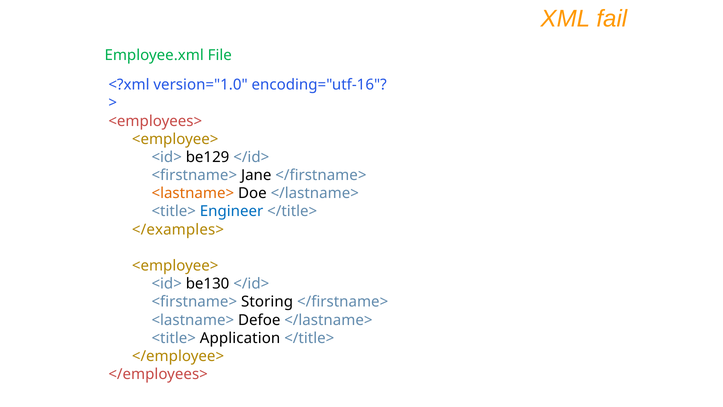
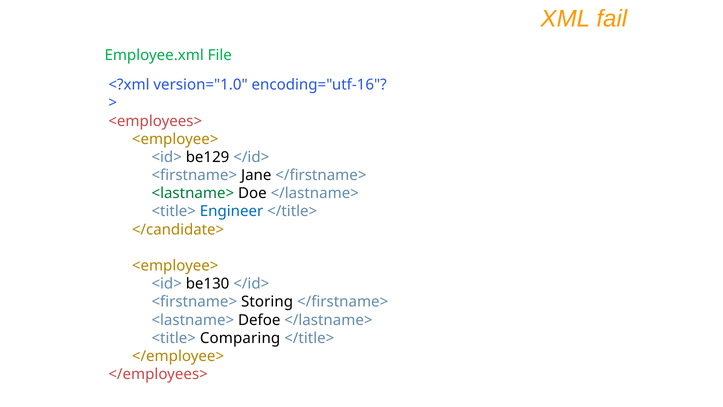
<lastname> colour: orange -> green (193, 193)
</examples>: </examples> -> </candidate> (178, 229)
Application: Application -> Comparing (240, 338)
